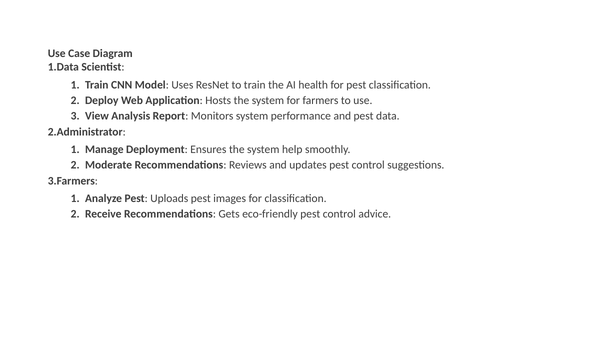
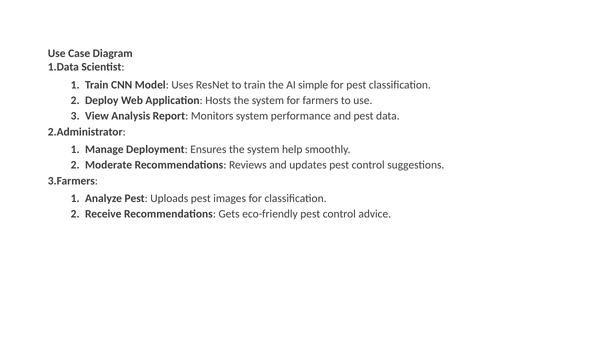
health: health -> simple (313, 85)
